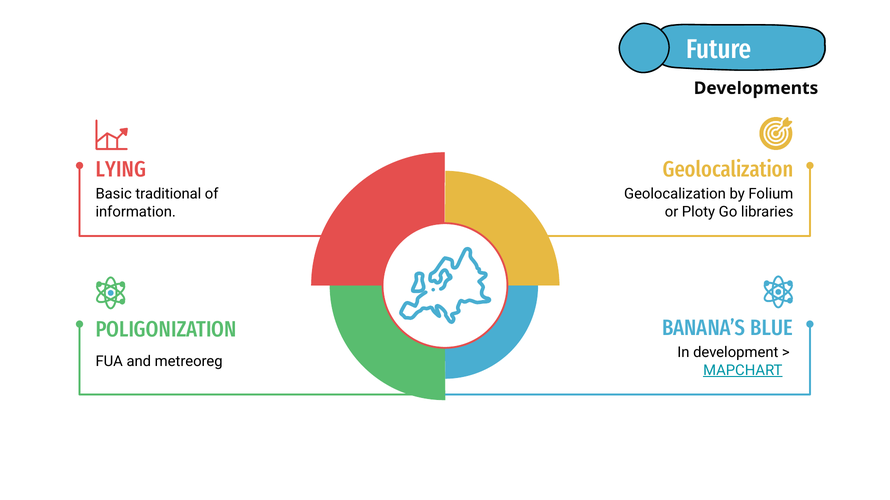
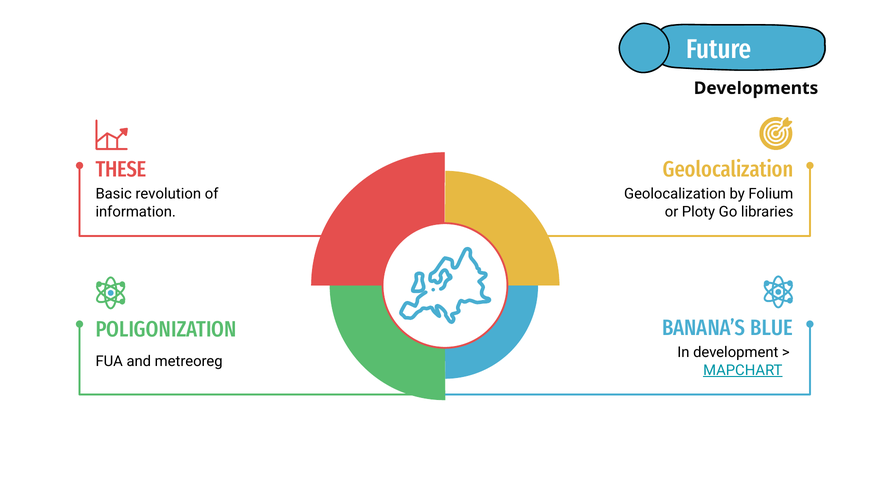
LYING: LYING -> THESE (121, 170)
traditional: traditional -> revolution (168, 194)
